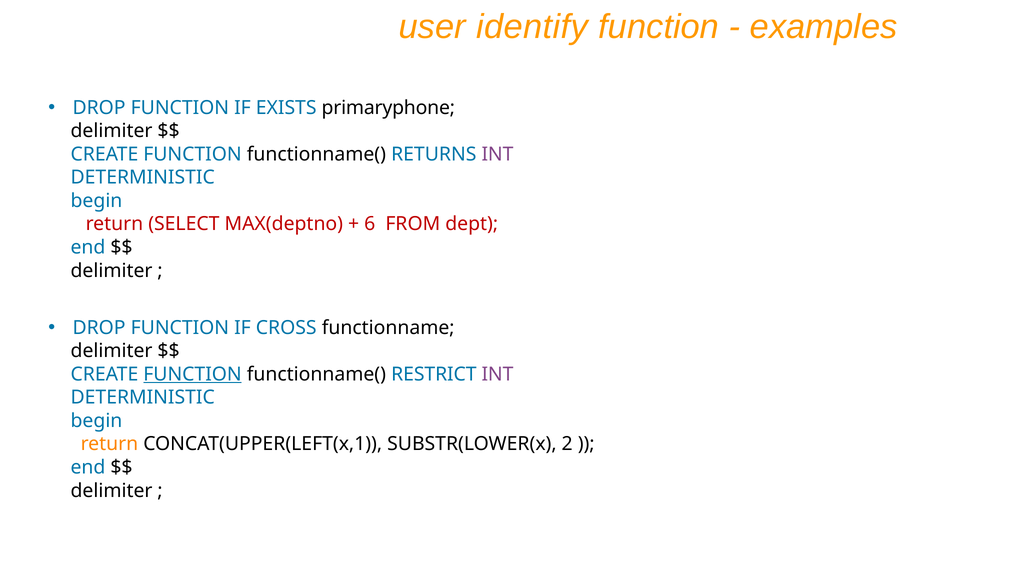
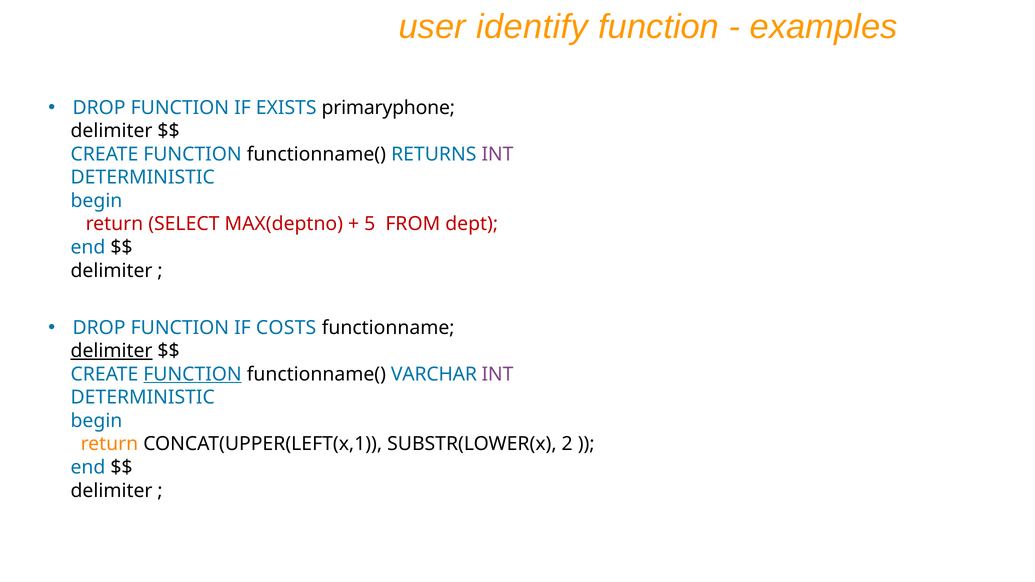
6: 6 -> 5 (370, 224)
CROSS: CROSS -> COSTS (286, 328)
delimiter underline: none -> present (112, 351)
RESTRICT: RESTRICT -> VARCHAR (434, 374)
